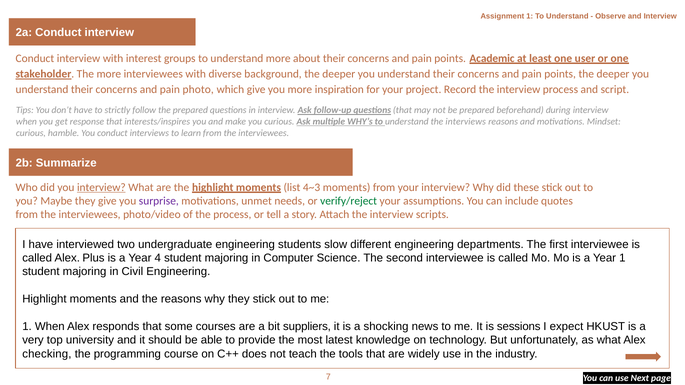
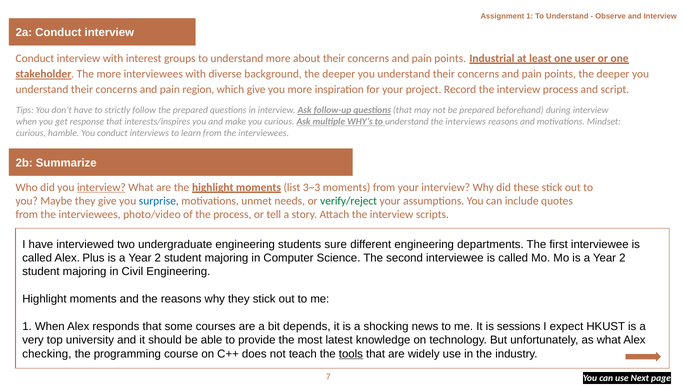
Academic: Academic -> Industrial (492, 58)
photo: photo -> region (198, 90)
4~3: 4~3 -> 3~3 (312, 187)
surprise colour: purple -> blue (159, 201)
slow: slow -> sure (336, 244)
4: 4 -> 2 (158, 258)
1: 1 -> 2 (622, 258)
suppliers: suppliers -> depends (307, 327)
tools underline: none -> present (351, 354)
